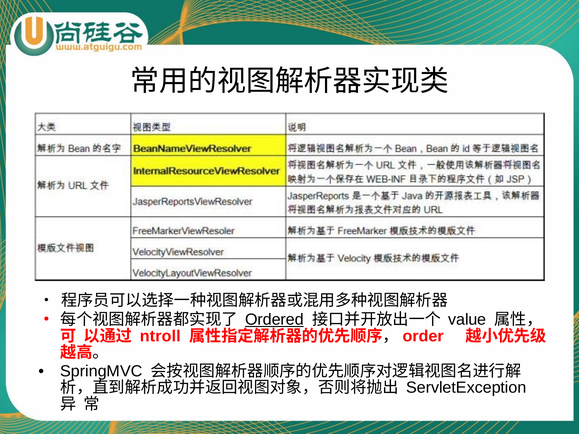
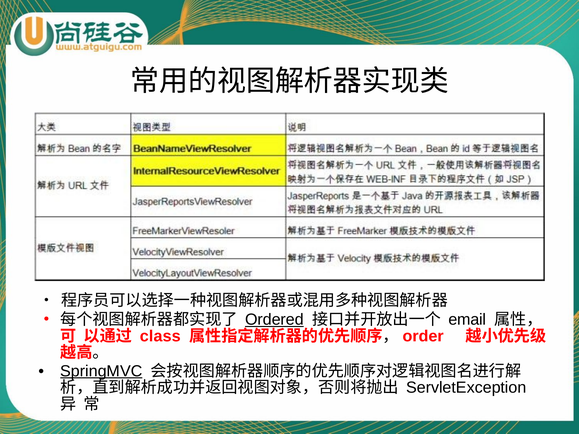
value: value -> email (467, 320)
ntroll: ntroll -> class (160, 336)
SpringMVC underline: none -> present (101, 371)
